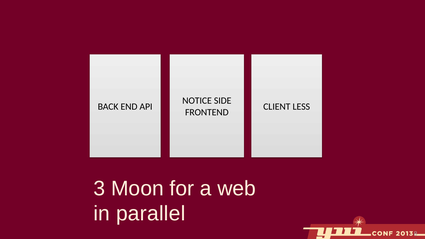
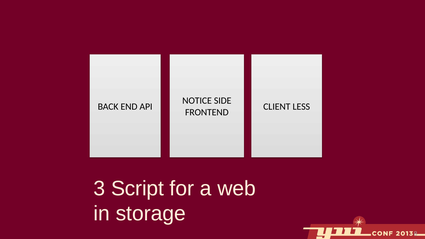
Moon: Moon -> Script (138, 189)
parallel: parallel -> storage (151, 214)
